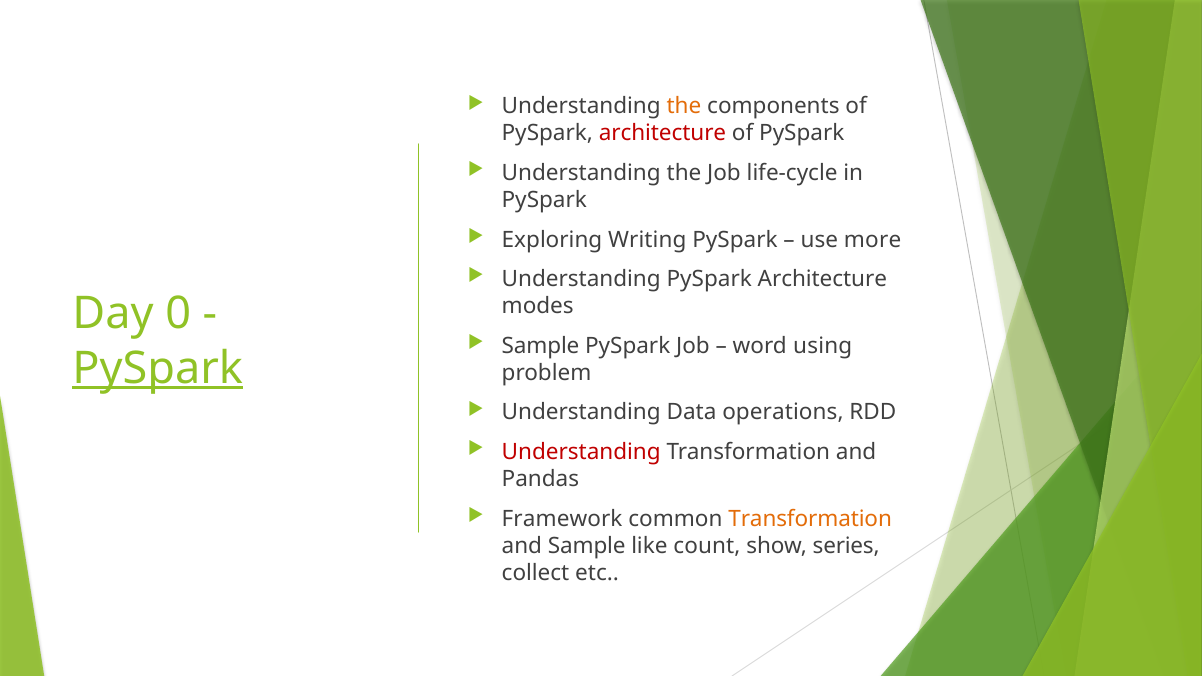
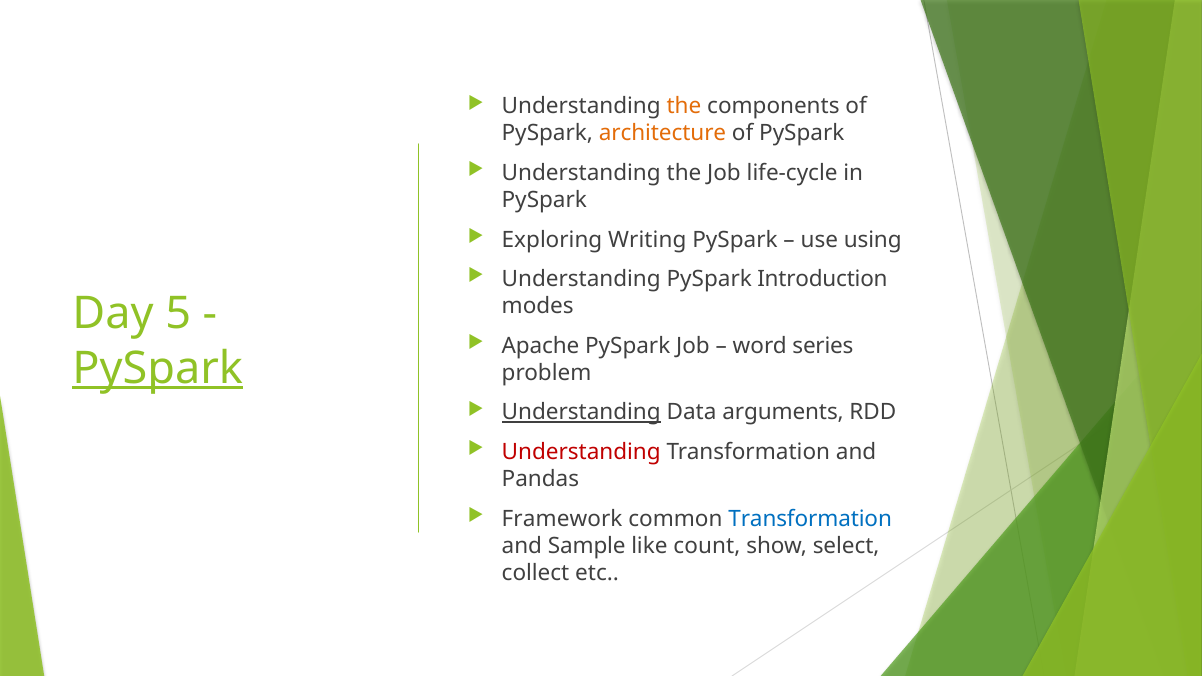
architecture colour: red -> orange (663, 133)
more: more -> using (873, 240)
Understanding PySpark Architecture: Architecture -> Introduction (822, 279)
0: 0 -> 5 (178, 314)
Sample: Sample -> Apache (541, 346)
using: using -> series (823, 346)
Understanding underline: none -> present (581, 412)
operations: operations -> arguments (783, 412)
Transformation colour: orange -> blue (810, 519)
series: series -> select (846, 546)
